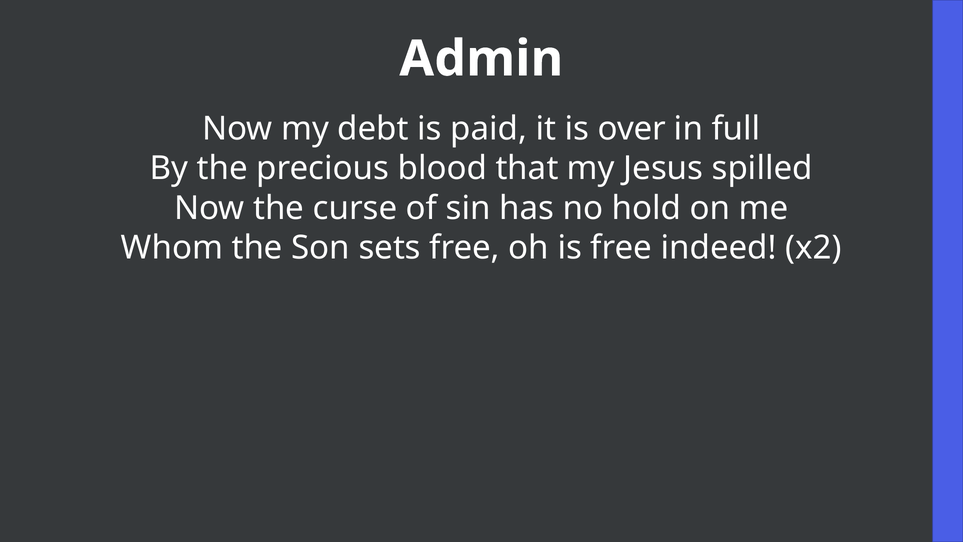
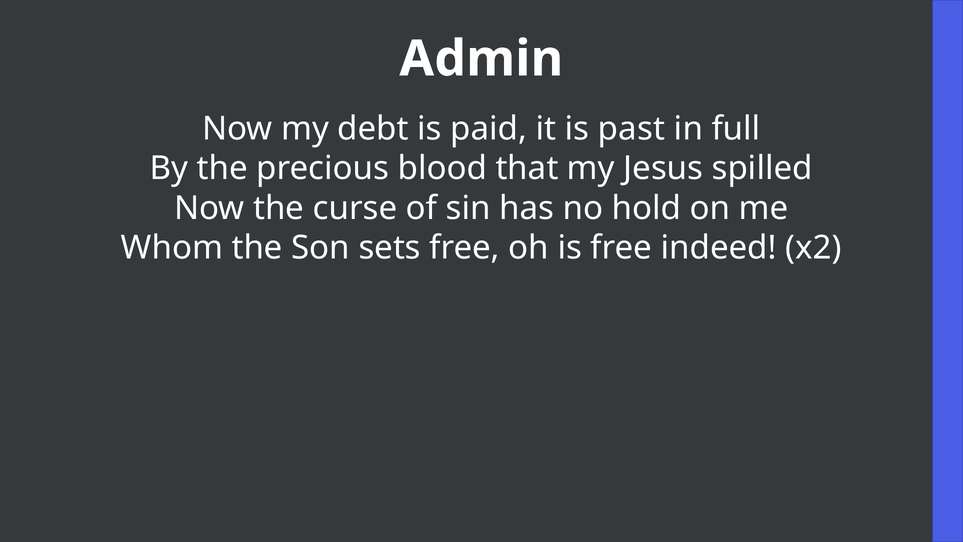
over: over -> past (631, 129)
